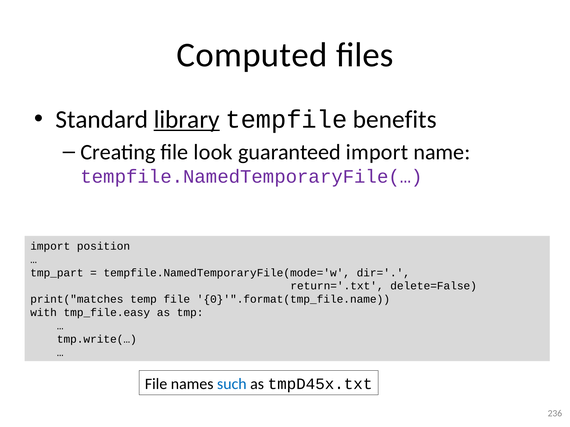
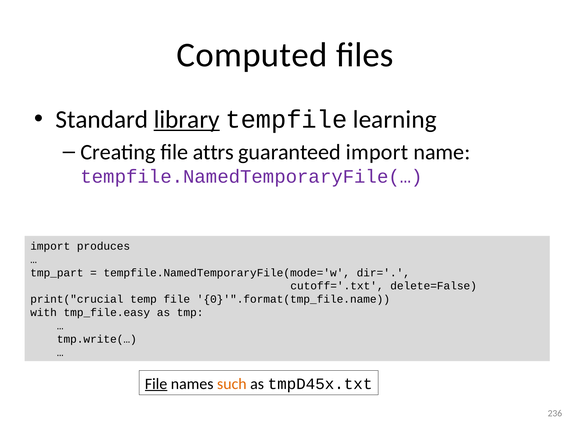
benefits: benefits -> learning (395, 120)
look: look -> attrs (213, 152)
position: position -> produces (103, 246)
return='.txt: return='.txt -> cutoff='.txt (337, 286)
print("matches: print("matches -> print("crucial (77, 300)
File underline: none -> present (156, 384)
such colour: blue -> orange (232, 384)
